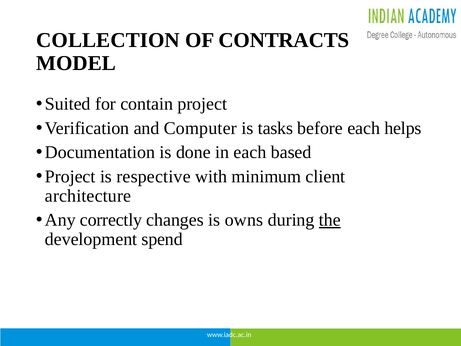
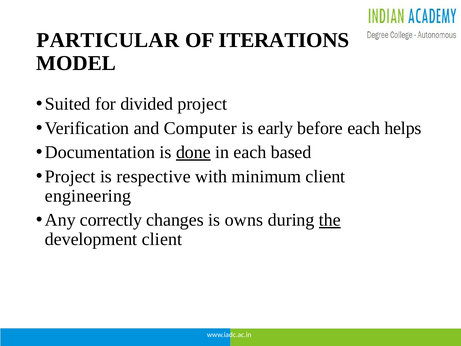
COLLECTION: COLLECTION -> PARTICULAR (108, 40)
CONTRACTS: CONTRACTS -> ITERATIONS (284, 40)
contain: contain -> divided (147, 104)
tasks: tasks -> early (275, 128)
done underline: none -> present (193, 152)
architecture: architecture -> engineering (88, 196)
development spend: spend -> client (162, 239)
